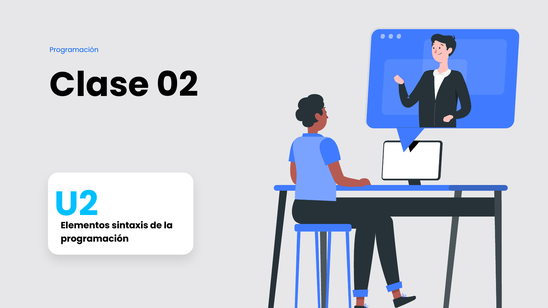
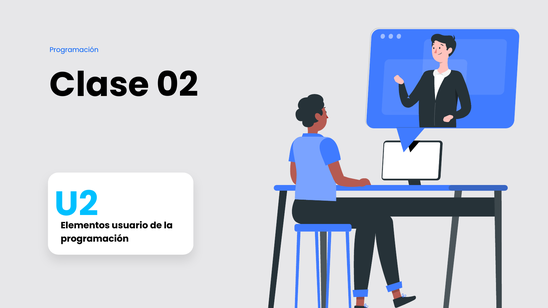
sintaxis: sintaxis -> usuario (130, 226)
